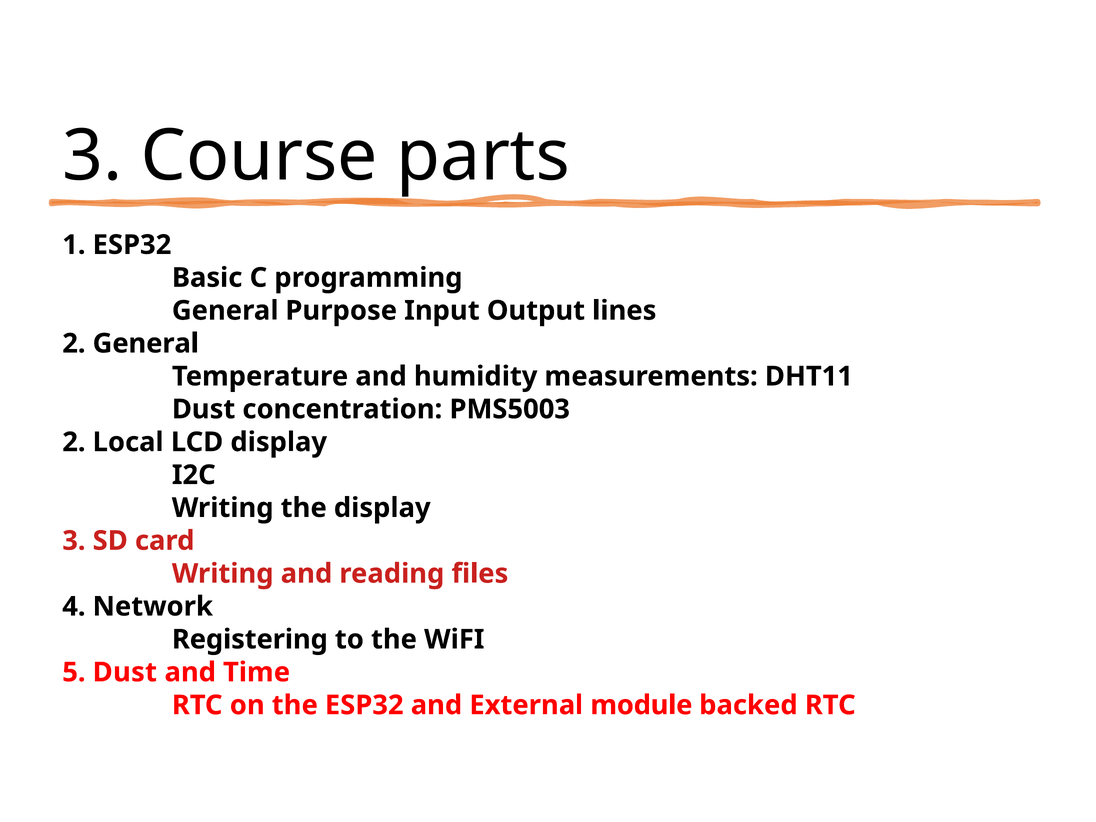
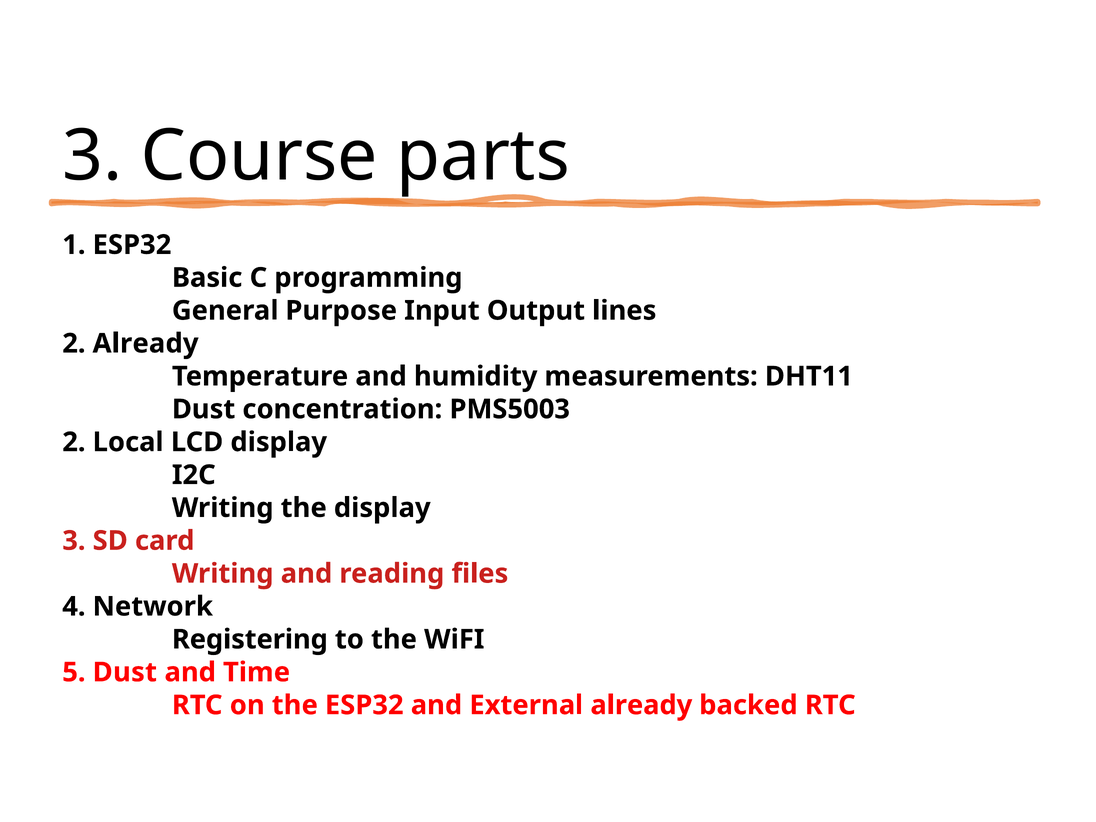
2 General: General -> Already (146, 343)
External module: module -> already (641, 705)
